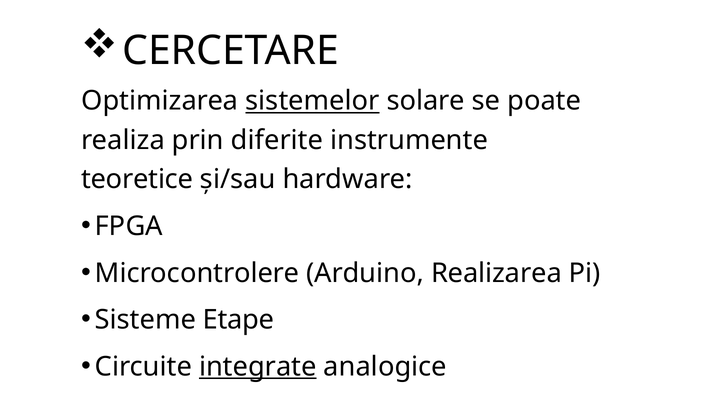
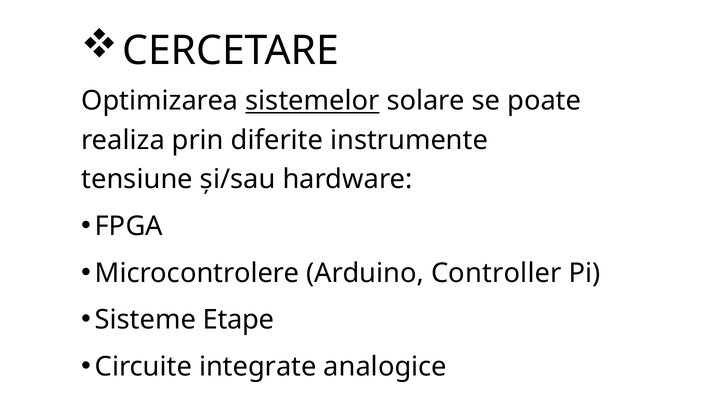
teoretice: teoretice -> tensiune (137, 180)
Realizarea: Realizarea -> Controller (496, 273)
integrate underline: present -> none (258, 367)
